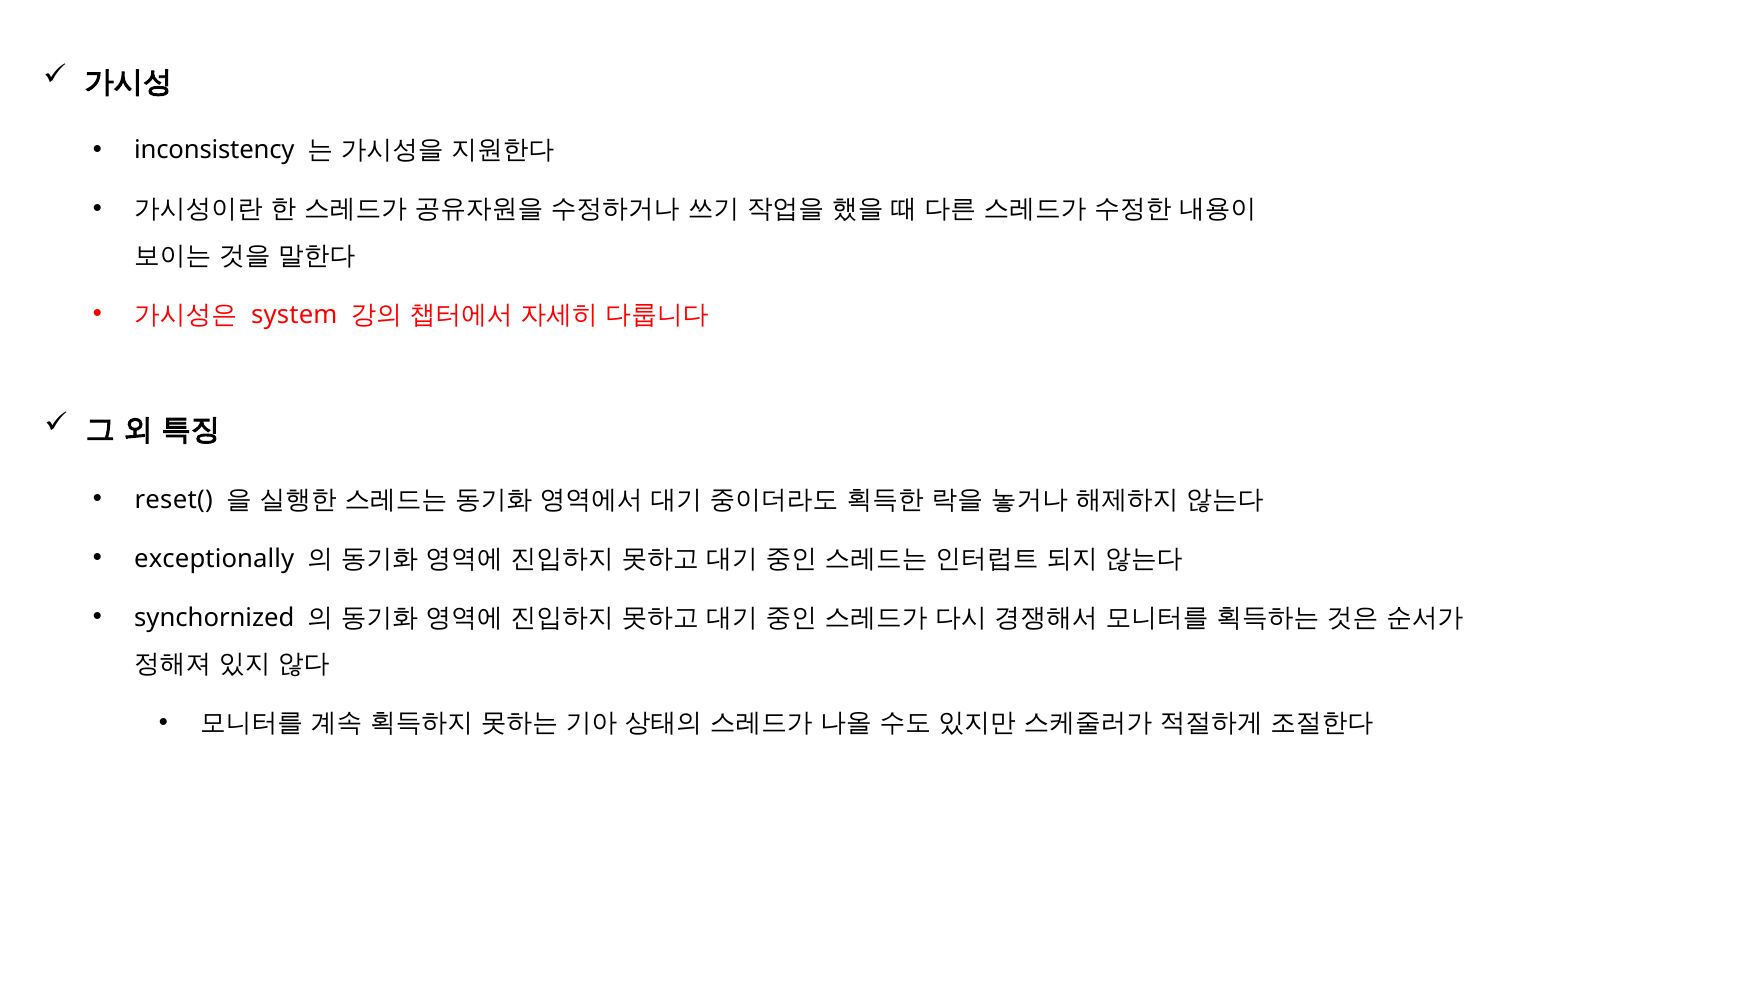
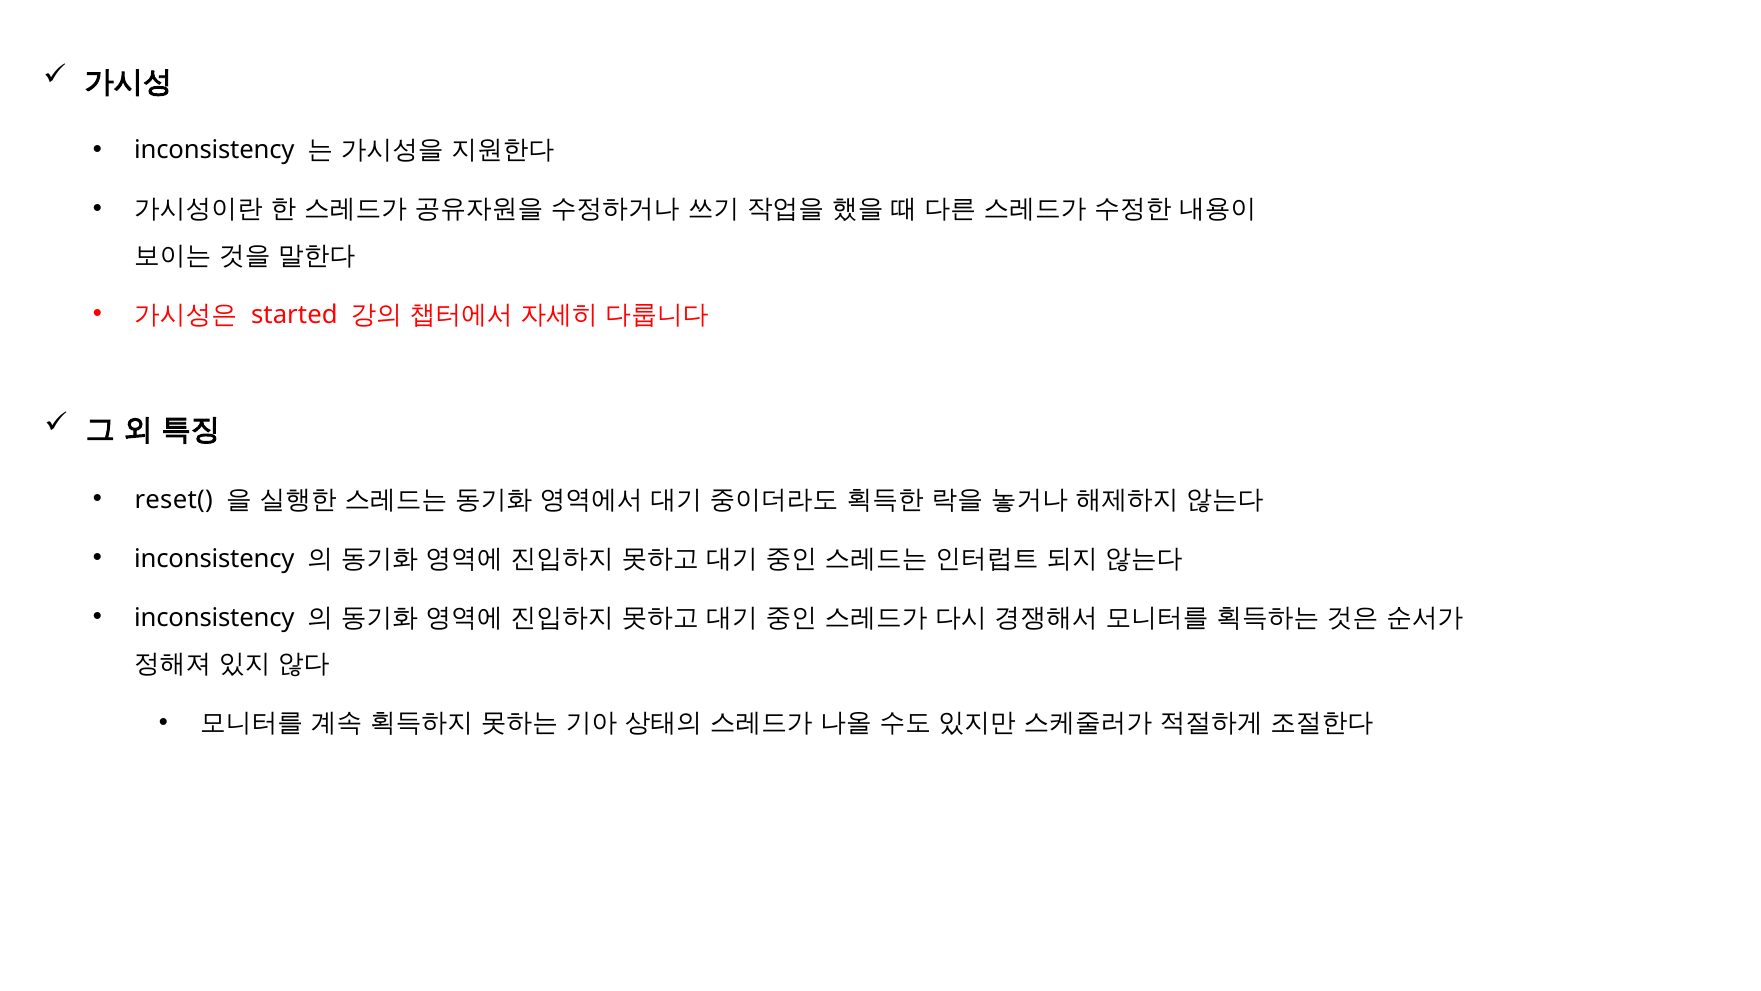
system: system -> started (294, 315)
exceptionally: exceptionally -> inconsistency (214, 558)
synchornized: synchornized -> inconsistency (214, 617)
